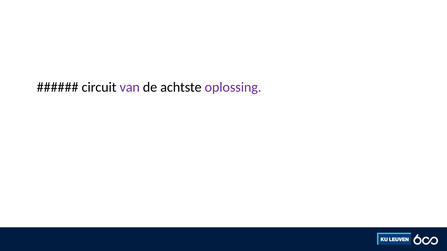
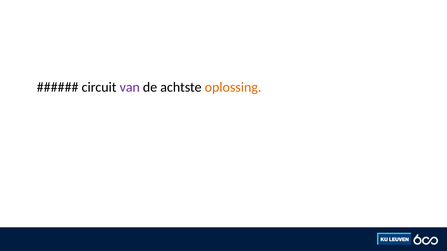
oplossing colour: purple -> orange (233, 87)
